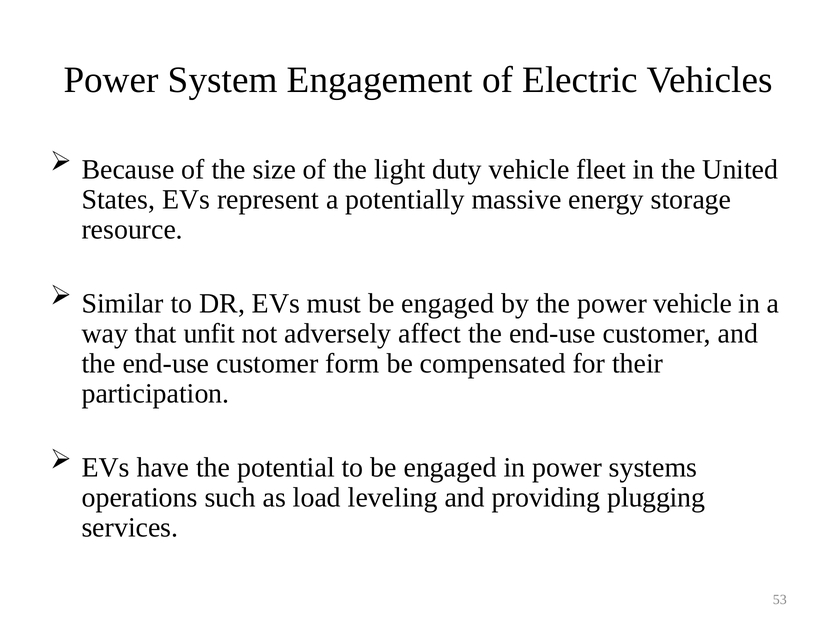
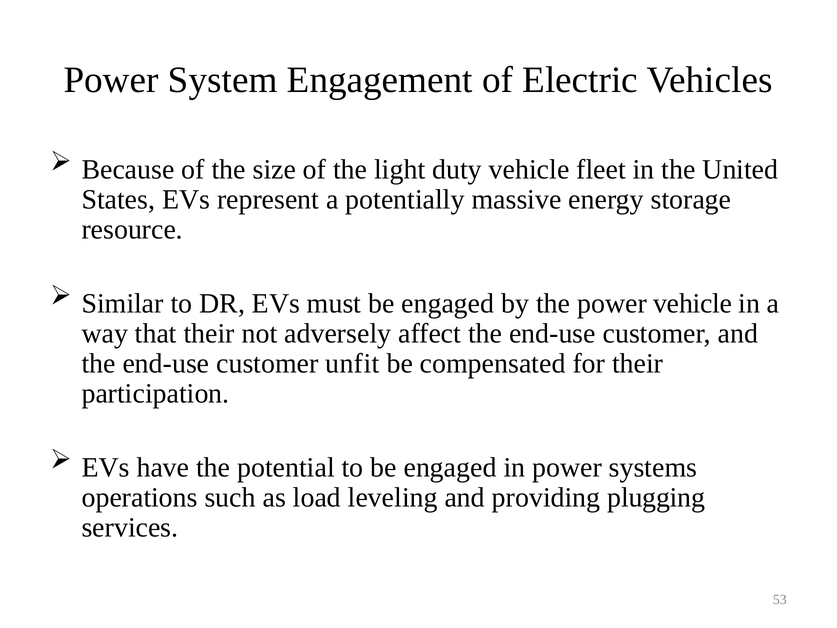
that unfit: unfit -> their (209, 333)
form: form -> unfit (352, 363)
